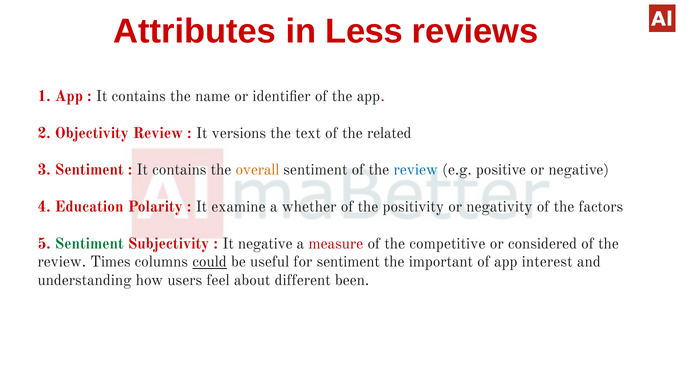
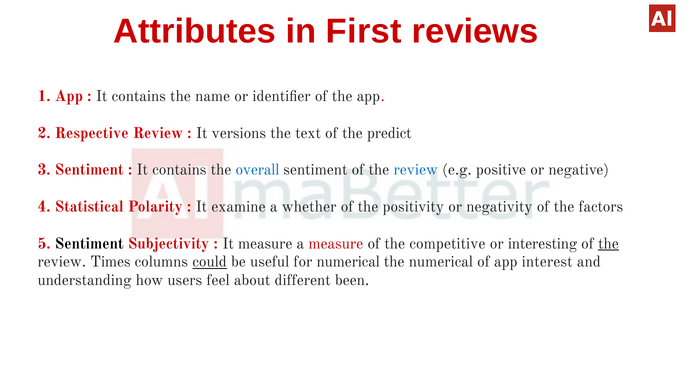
Less: Less -> First (364, 32)
Objectivity: Objectivity -> Respective (92, 133)
related: related -> predict (389, 133)
overall colour: orange -> blue (257, 170)
Education: Education -> Statistical (89, 207)
Sentiment colour: green -> black (89, 244)
It negative: negative -> measure (265, 244)
considered: considered -> interesting (543, 244)
the underline: none -> present (609, 244)
for sentiment: sentiment -> numerical (348, 262)
the important: important -> numerical (441, 262)
